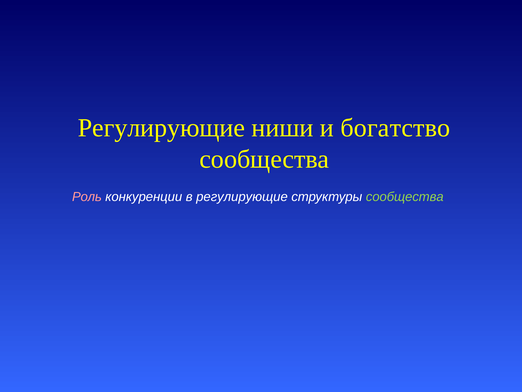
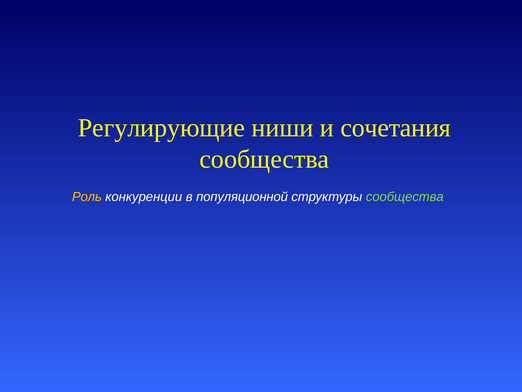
богатство: богатство -> сочетания (396, 128)
Роль colour: pink -> yellow (87, 197)
в регулирующие: регулирующие -> популяционной (242, 197)
